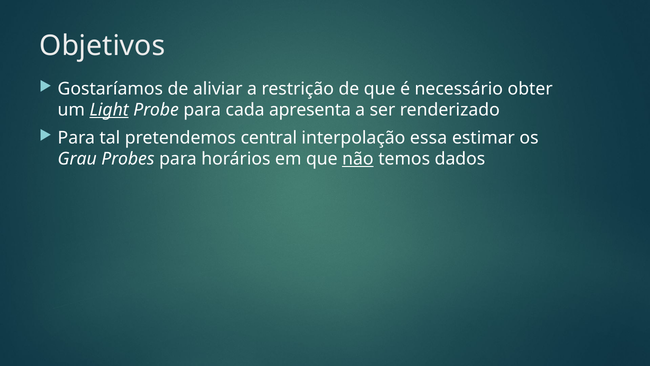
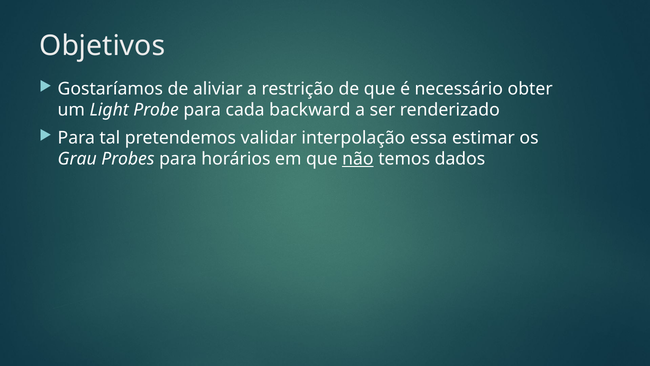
Light underline: present -> none (109, 110)
apresenta: apresenta -> backward (310, 110)
central: central -> validar (269, 138)
